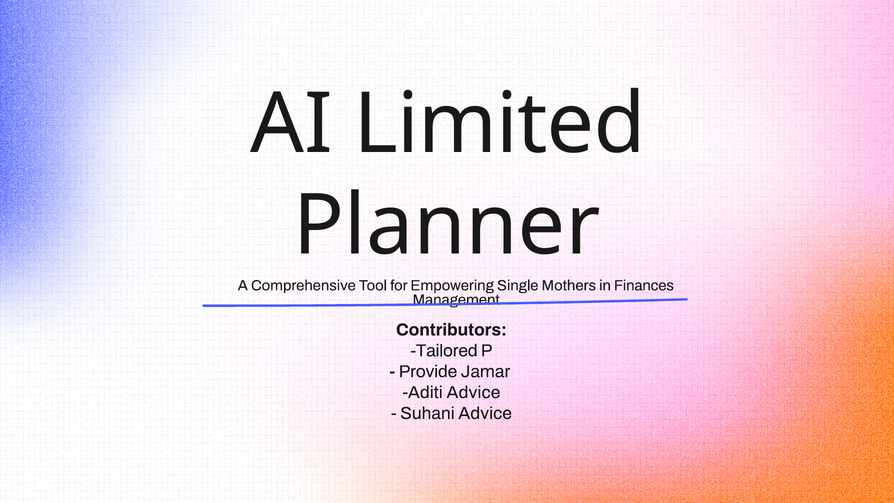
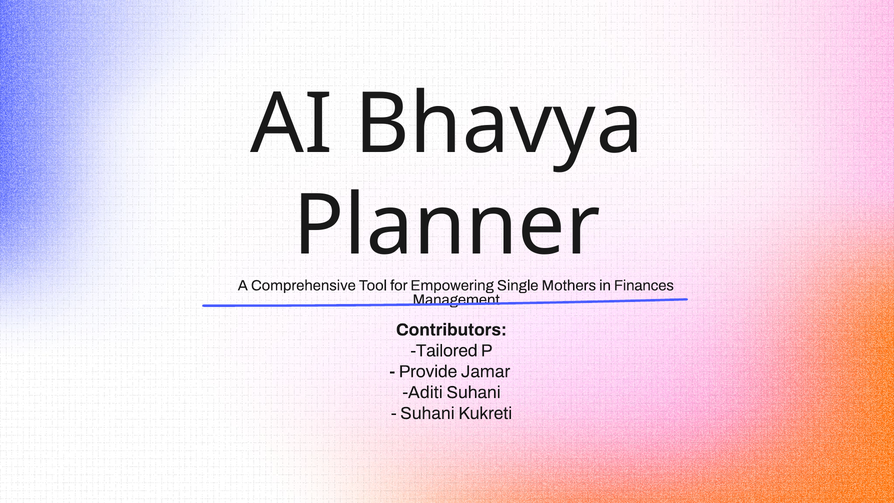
Limited: Limited -> Bhavya (499, 124)
Aditi Advice: Advice -> Suhani (474, 392)
Suhani Advice: Advice -> Kukreti (485, 413)
